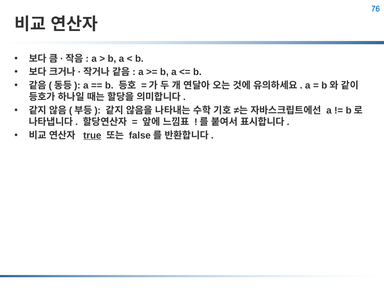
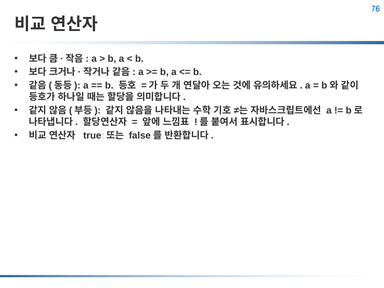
true underline: present -> none (92, 135)
